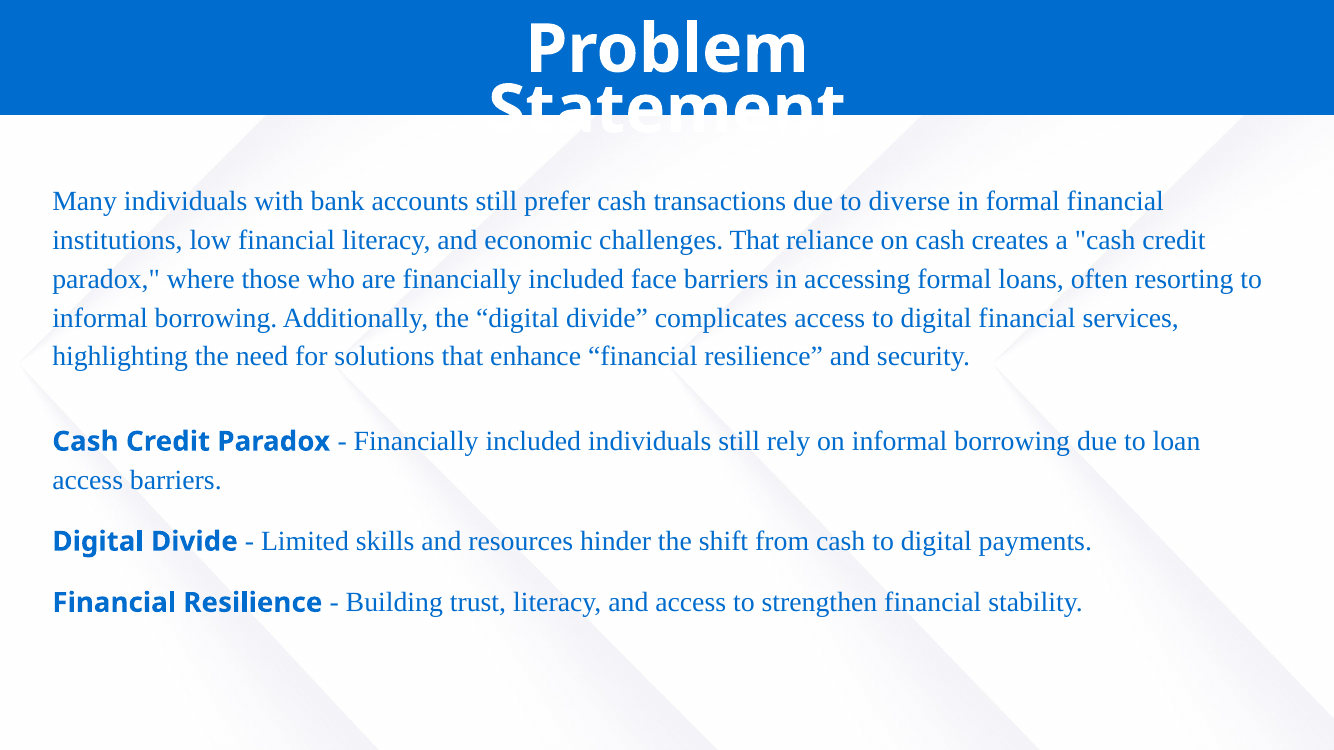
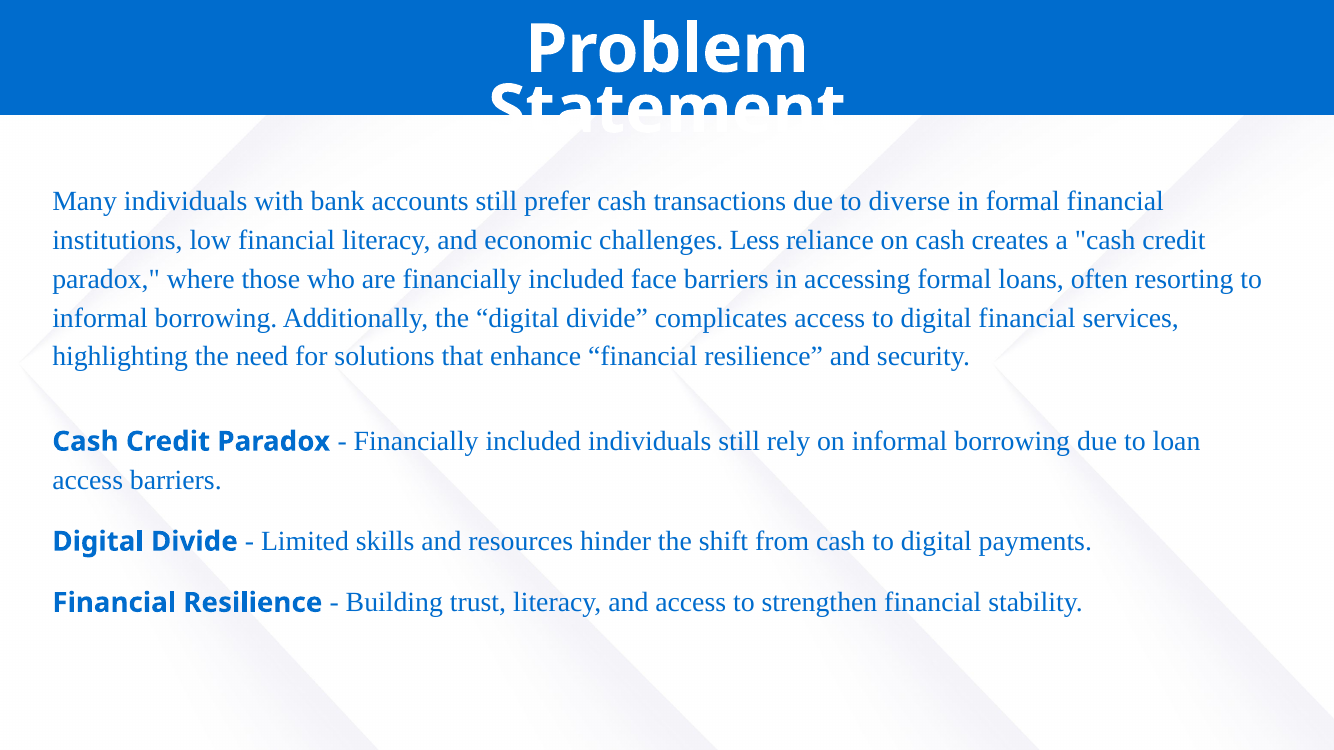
challenges That: That -> Less (755, 240)
